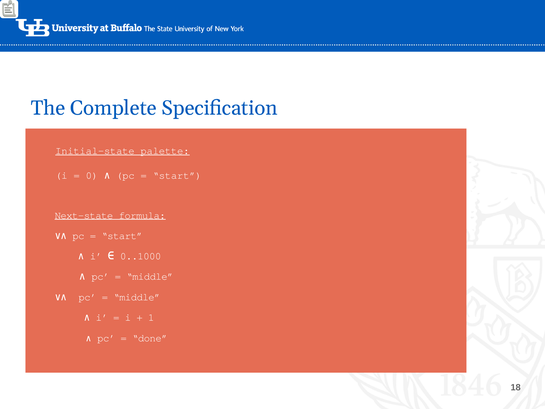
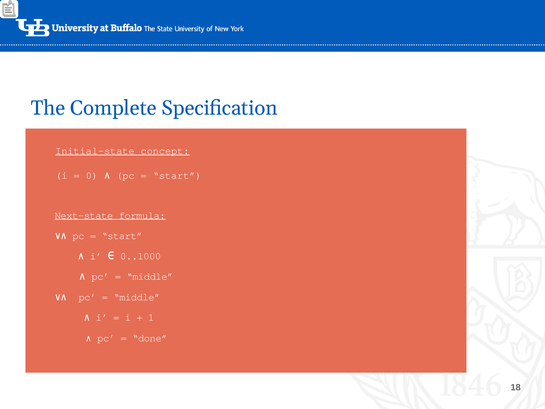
palette: palette -> concept (165, 151)
